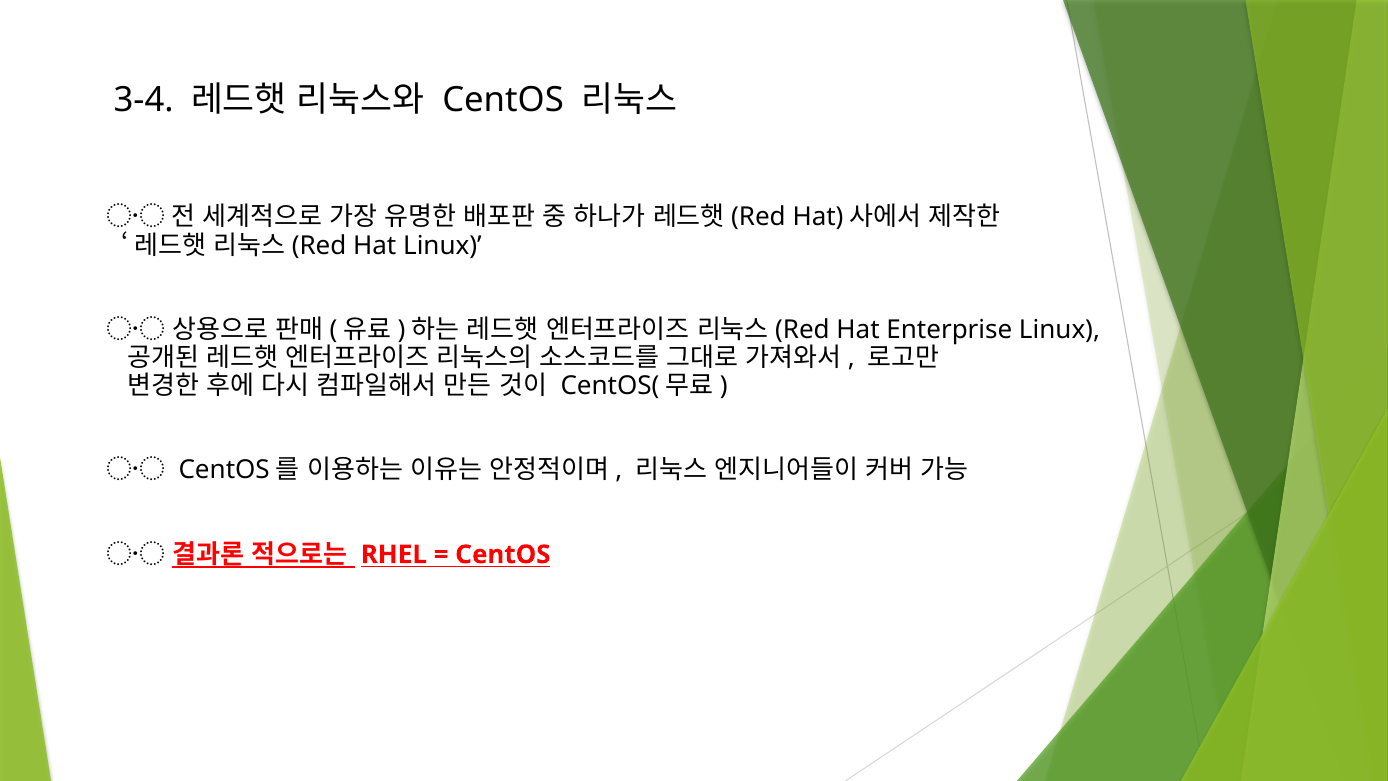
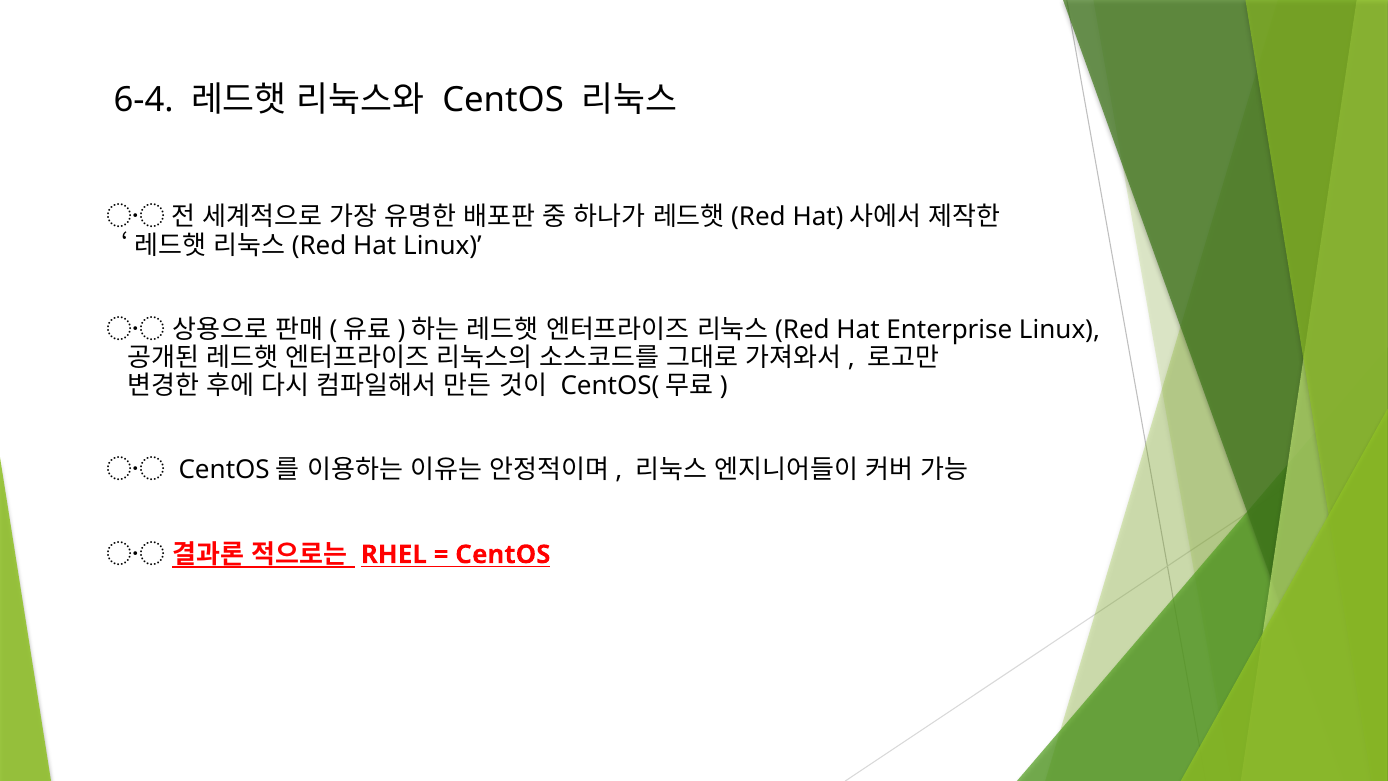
3-4: 3-4 -> 6-4 (144, 100)
